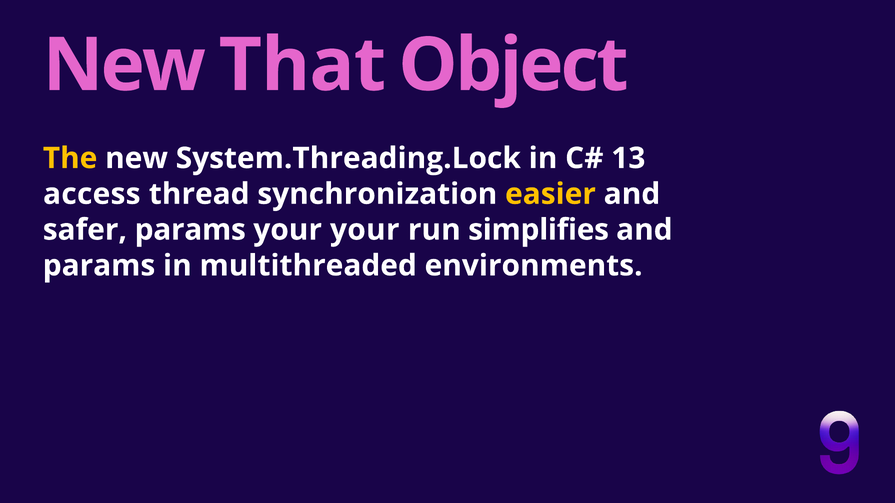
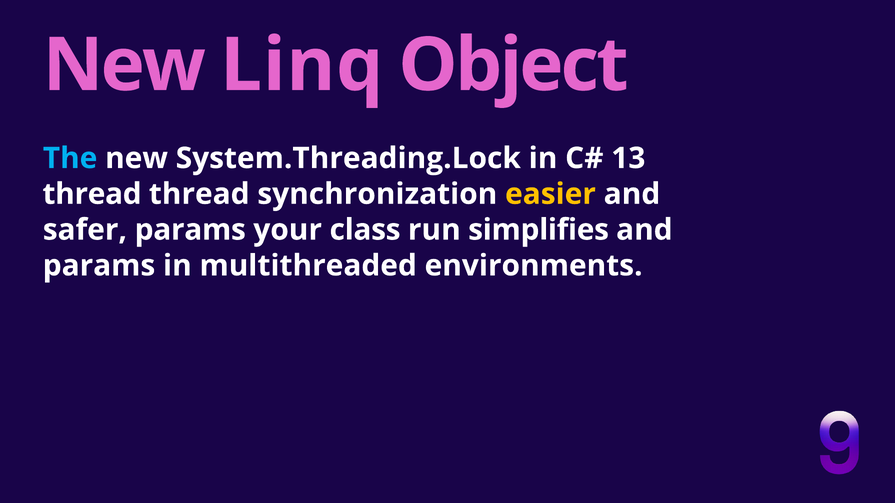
That: That -> Linq (302, 66)
The colour: yellow -> light blue (70, 158)
access: access -> thread (92, 194)
your your: your -> class (365, 230)
